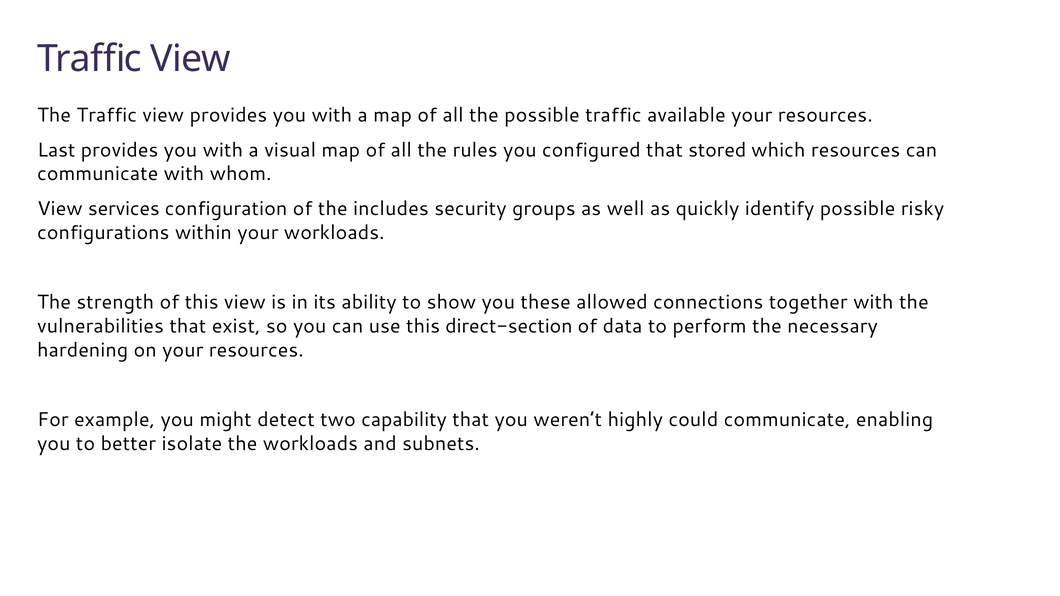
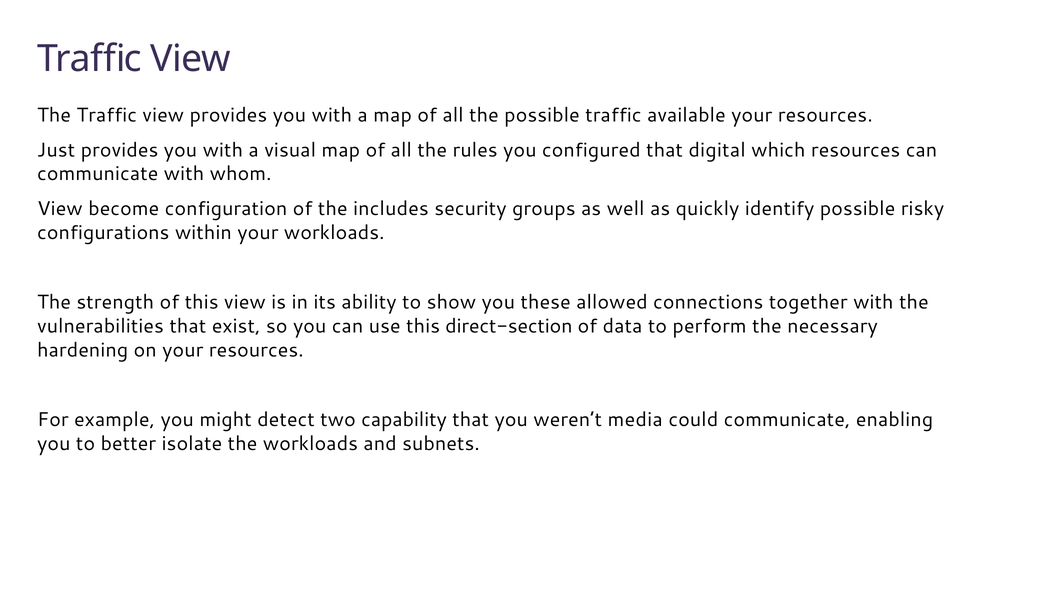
Last: Last -> Just (56, 150)
stored: stored -> digital (717, 150)
services: services -> become (124, 209)
highly: highly -> media (635, 420)
